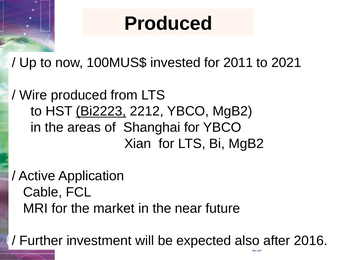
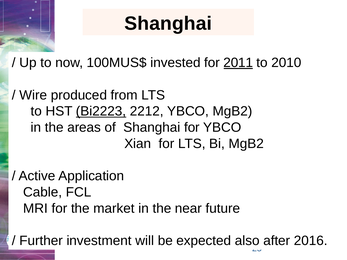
Produced: Produced -> Shanghai (168, 23)
2011 underline: none -> present (238, 63)
2021: 2021 -> 2010 (286, 63)
